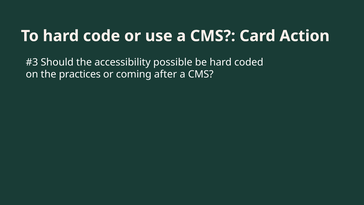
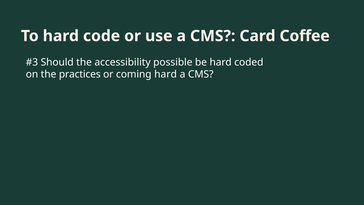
Action: Action -> Coffee (305, 36)
coming after: after -> hard (166, 74)
